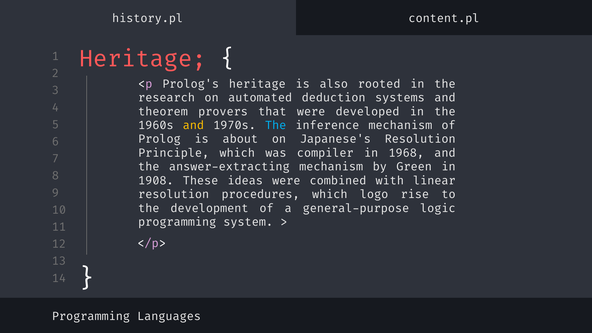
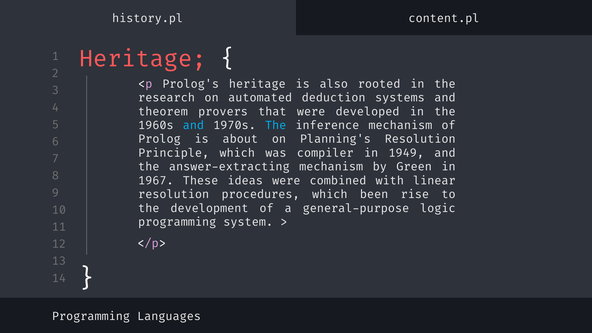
and colour: yellow -> light blue (193, 125)
Japanese's: Japanese's -> Planning's (335, 139)
1968: 1968 -> 1949 (406, 153)
1908: 1908 -> 1967 (156, 181)
logo: logo -> been (374, 194)
